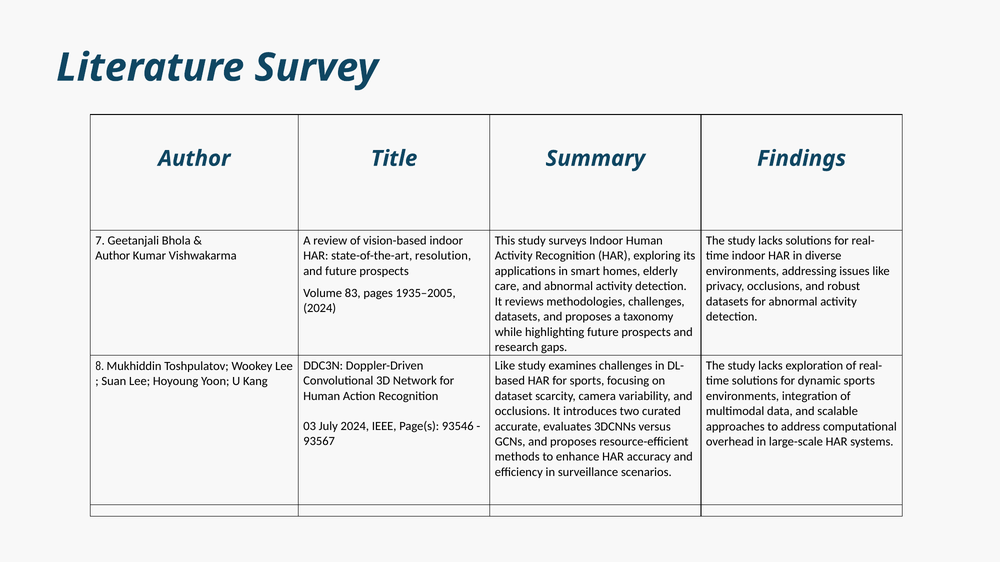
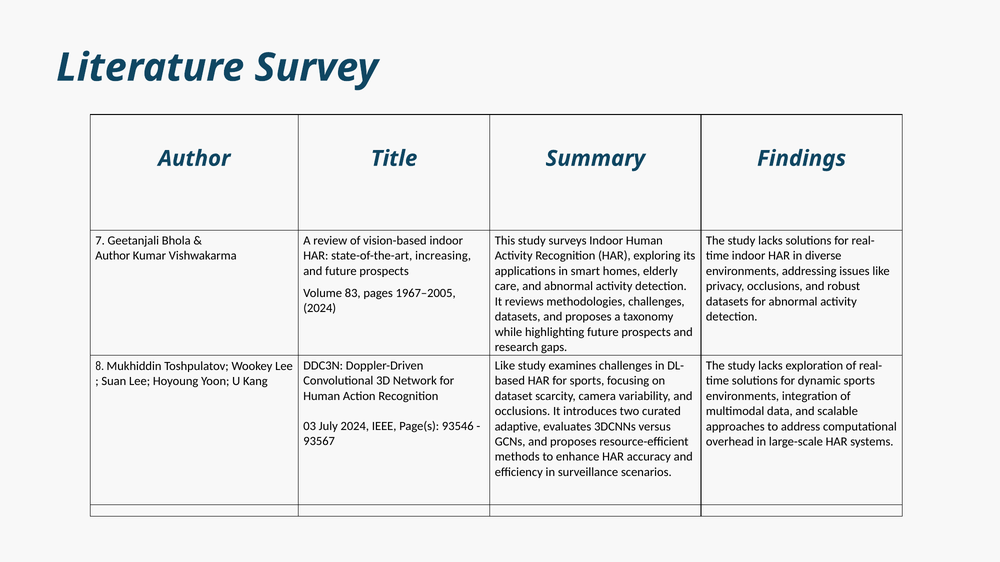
resolution: resolution -> increasing (443, 256)
1935–2005: 1935–2005 -> 1967–2005 (426, 293)
accurate: accurate -> adaptive (518, 427)
